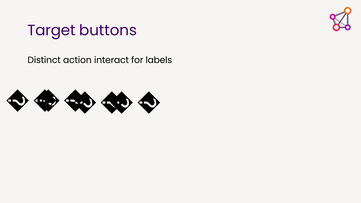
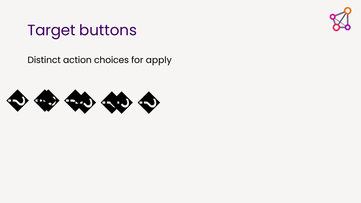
interact: interact -> choices (111, 60)
labels: labels -> apply (159, 60)
